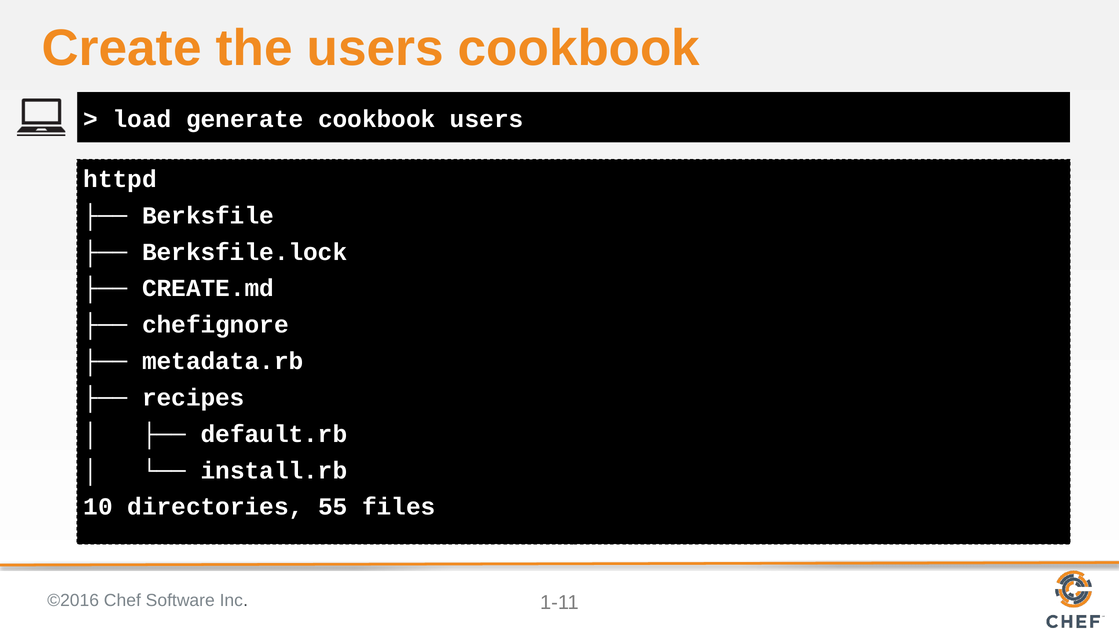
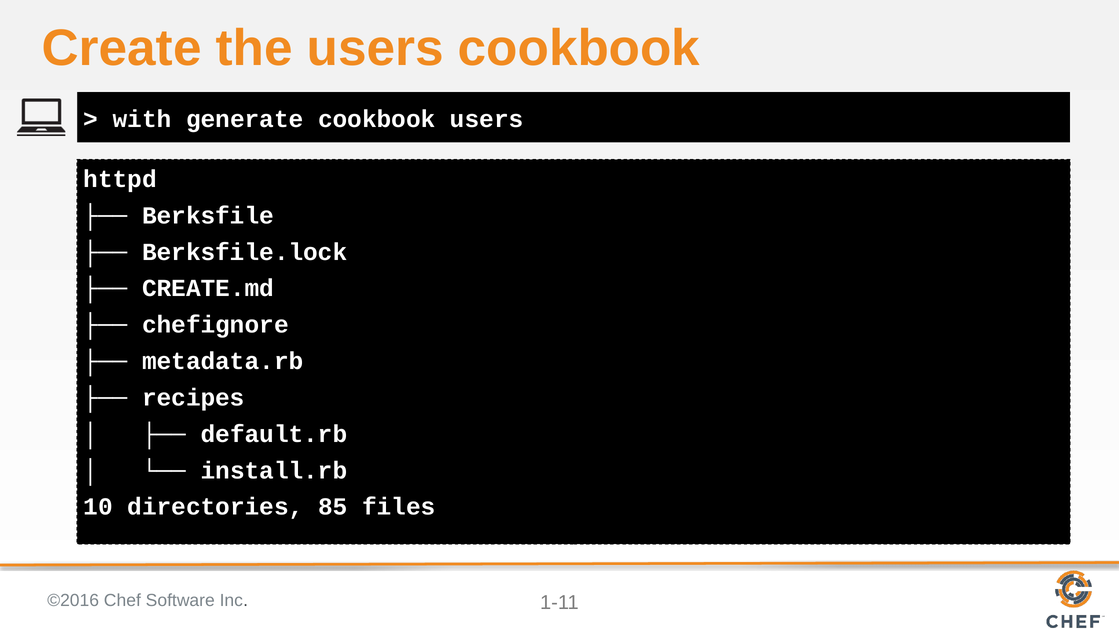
load: load -> with (142, 119)
55: 55 -> 85 (333, 506)
